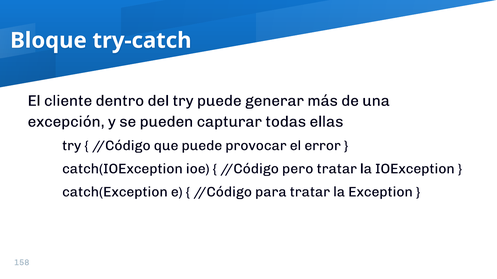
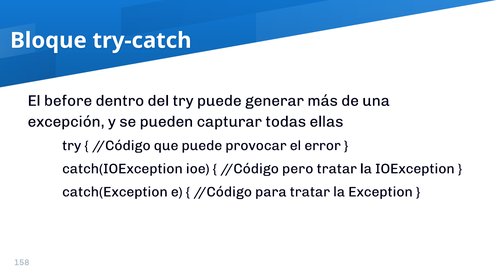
cliente: cliente -> before (68, 101)
